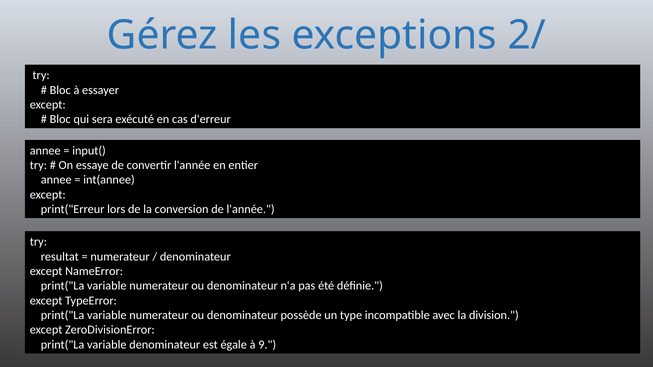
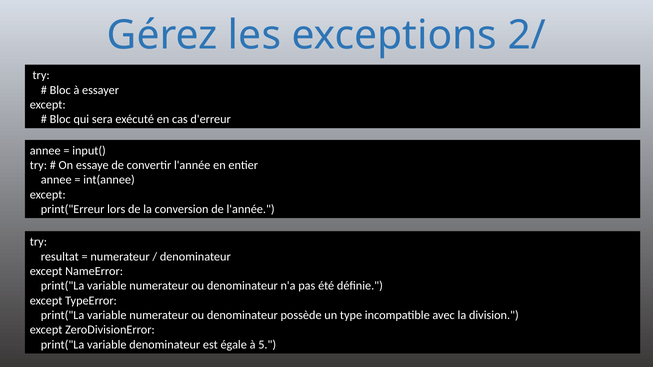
9: 9 -> 5 (267, 345)
